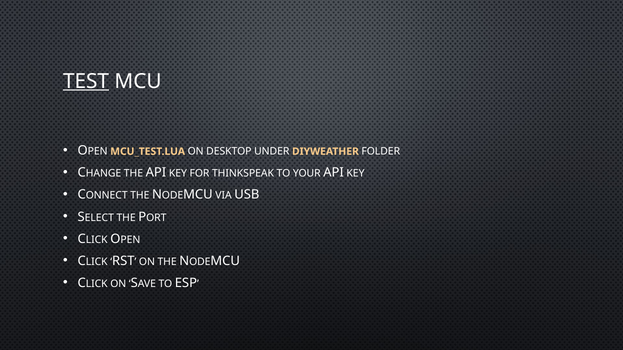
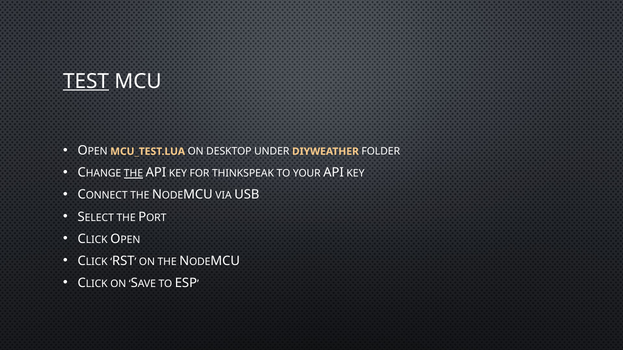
THE underline: none -> present (133, 174)
